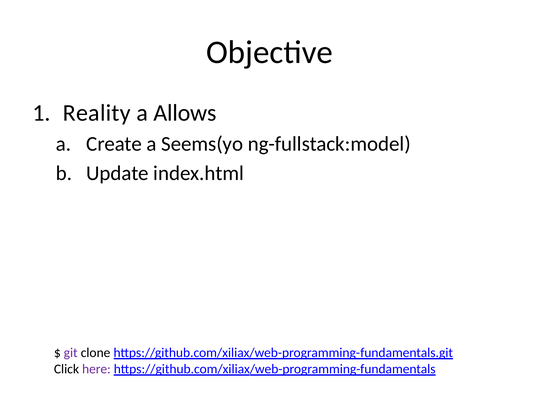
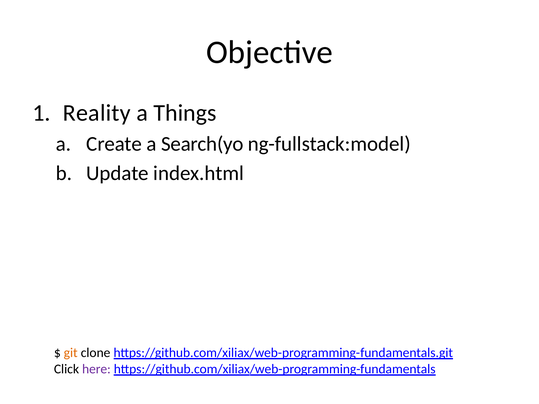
Allows: Allows -> Things (185, 113)
Seems(yo: Seems(yo -> Search(yo (202, 144)
git colour: purple -> orange (71, 353)
